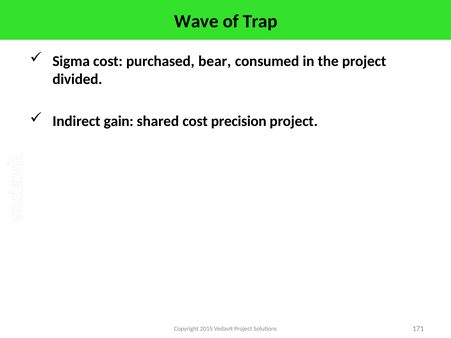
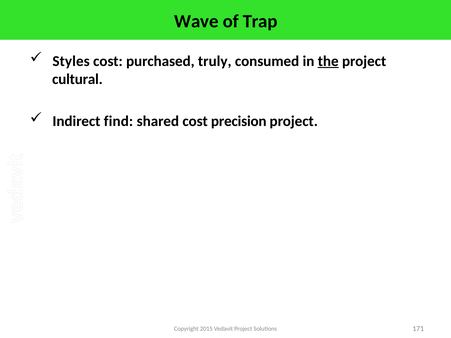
Sigma: Sigma -> Styles (71, 61)
bear: bear -> truly (215, 61)
the underline: none -> present (328, 61)
divided: divided -> cultural (77, 79)
gain: gain -> find (118, 121)
